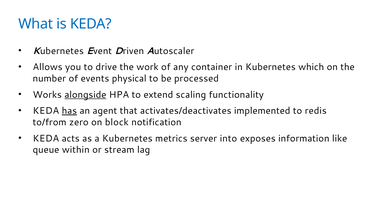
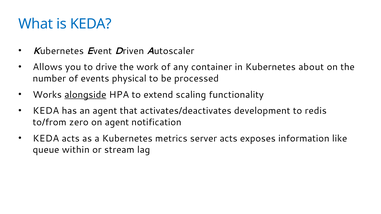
which: which -> about (311, 67)
has underline: present -> none (69, 111)
implemented: implemented -> development (262, 111)
on block: block -> agent (117, 122)
server into: into -> acts (229, 139)
